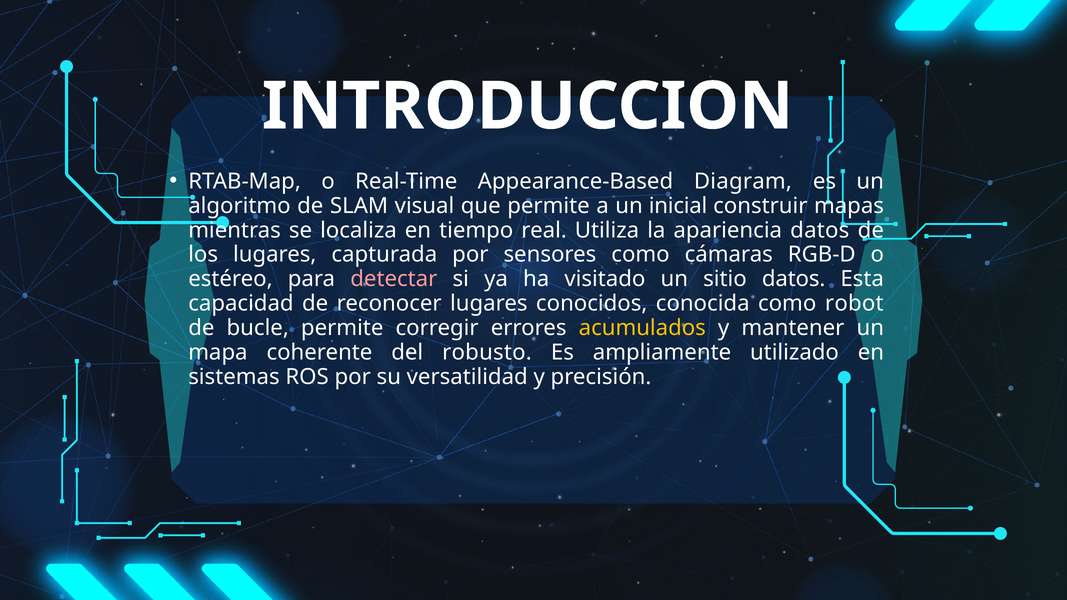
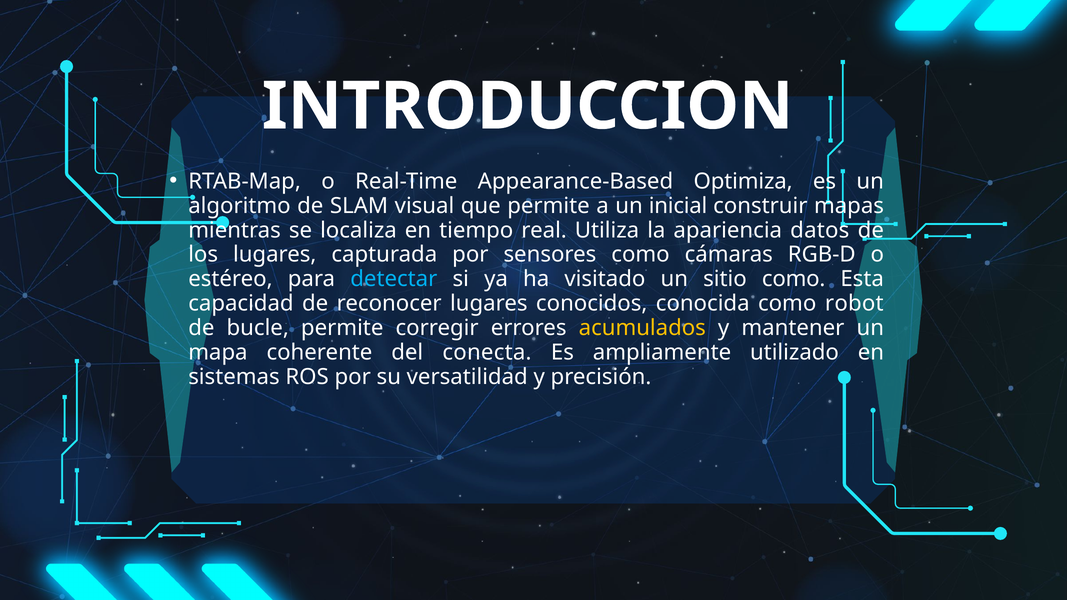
Diagram: Diagram -> Optimiza (743, 181)
detectar colour: pink -> light blue (394, 279)
sitio datos: datos -> como (794, 279)
robusto: robusto -> conecta (487, 353)
